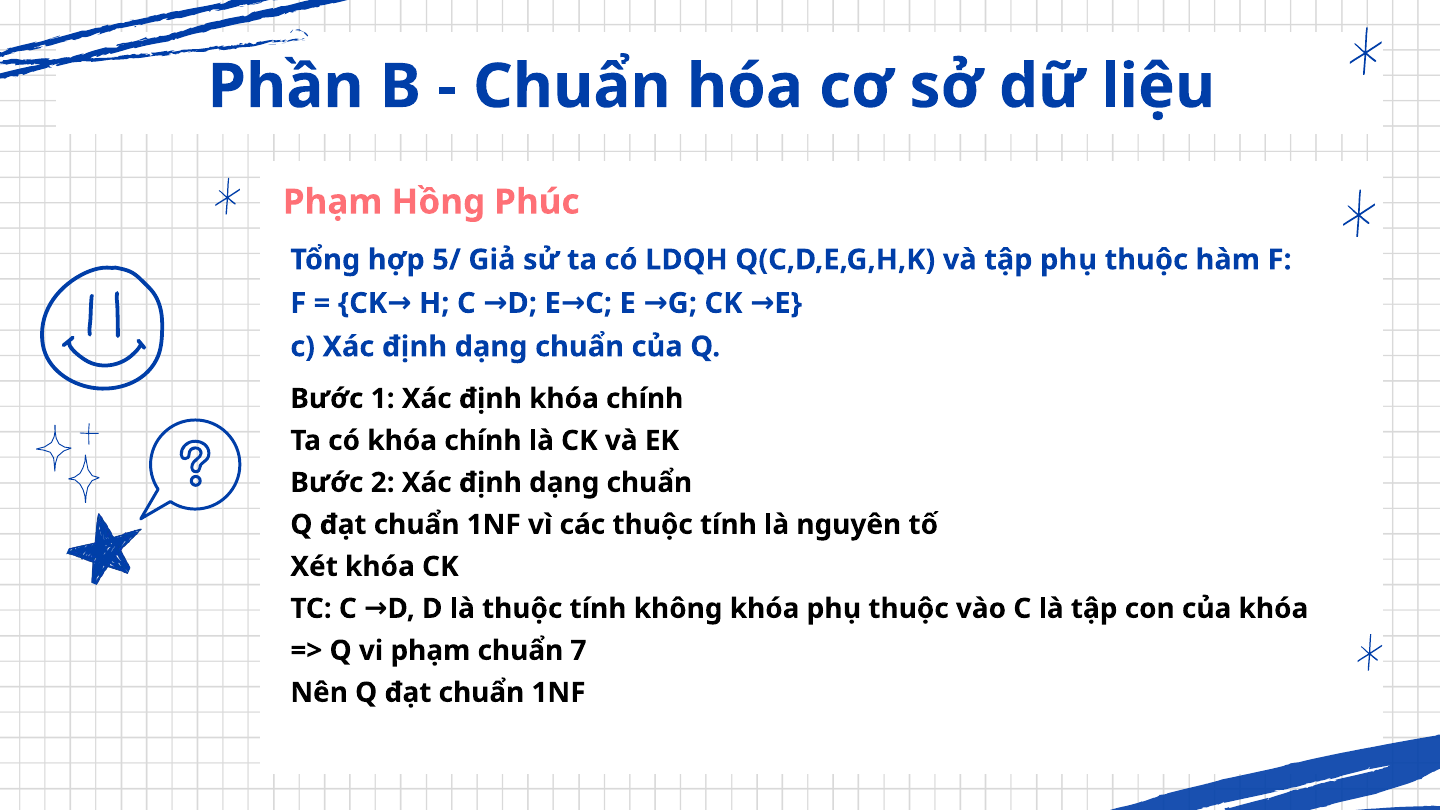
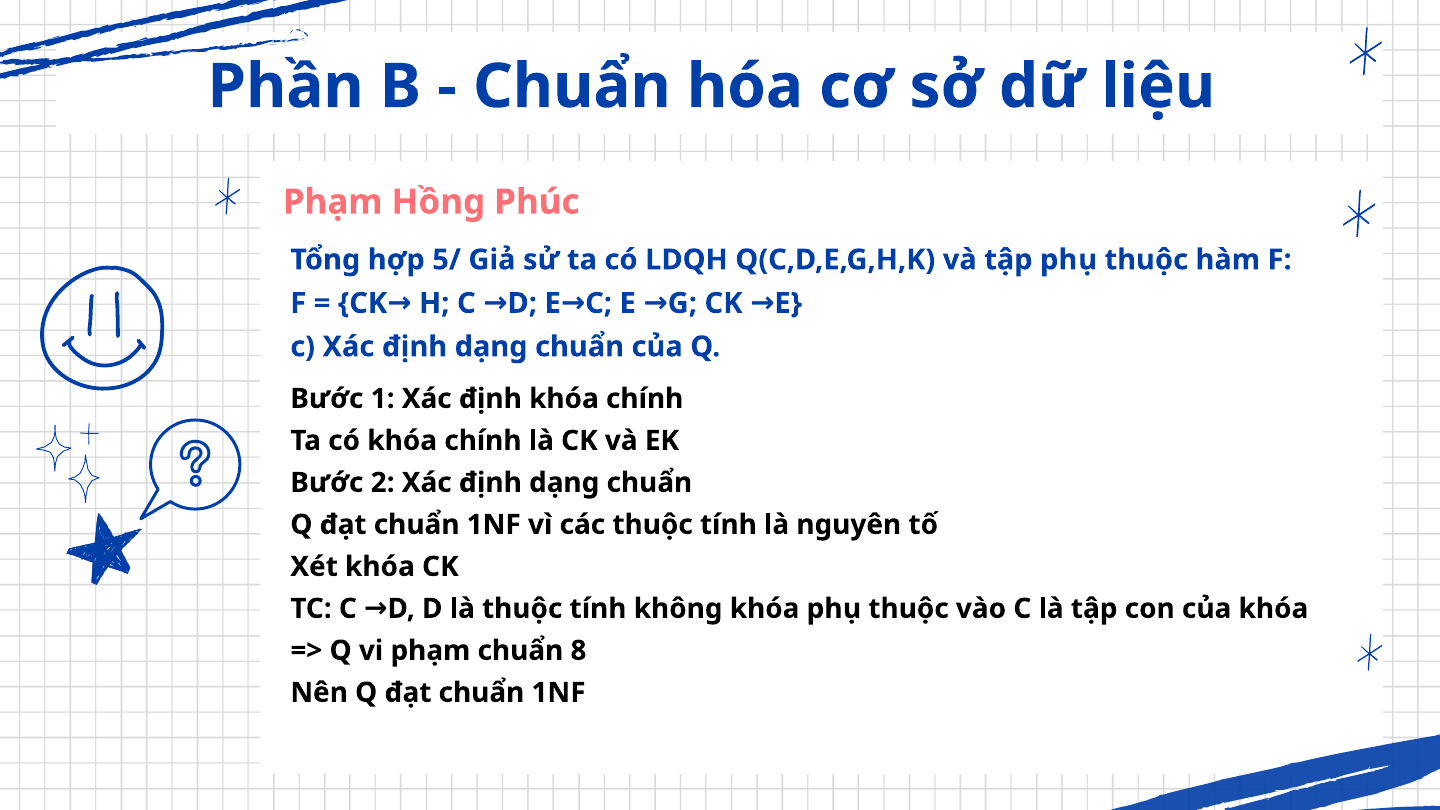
7: 7 -> 8 (578, 651)
